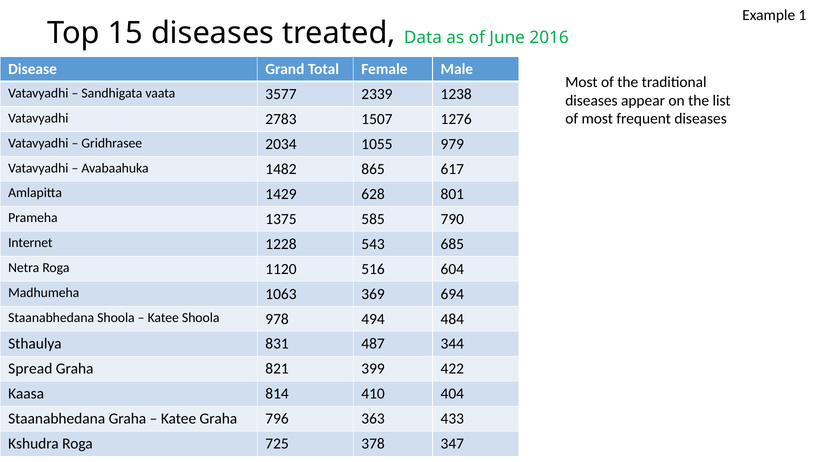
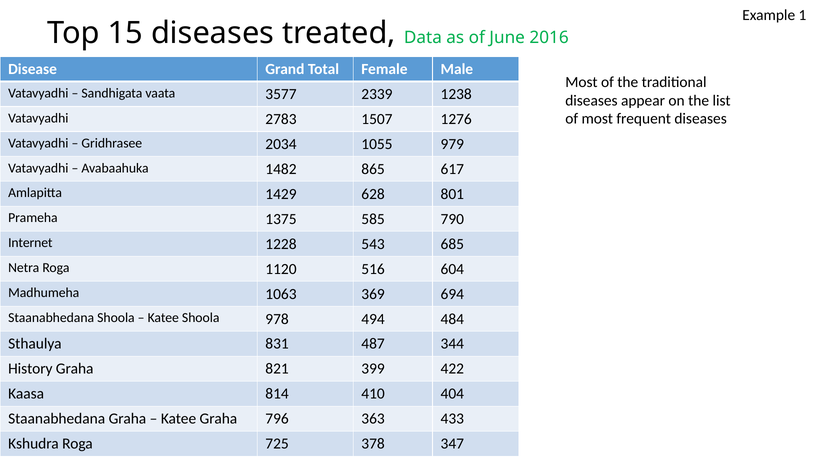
Spread: Spread -> History (30, 369)
